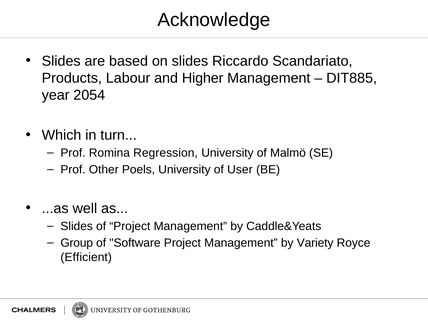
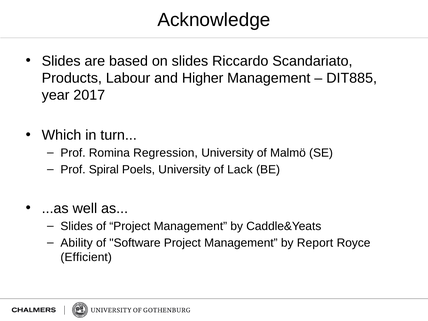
2054: 2054 -> 2017 (89, 95)
Other: Other -> Spiral (104, 170)
User: User -> Lack (240, 170)
Group: Group -> Ability (77, 243)
Variety: Variety -> Report (315, 243)
